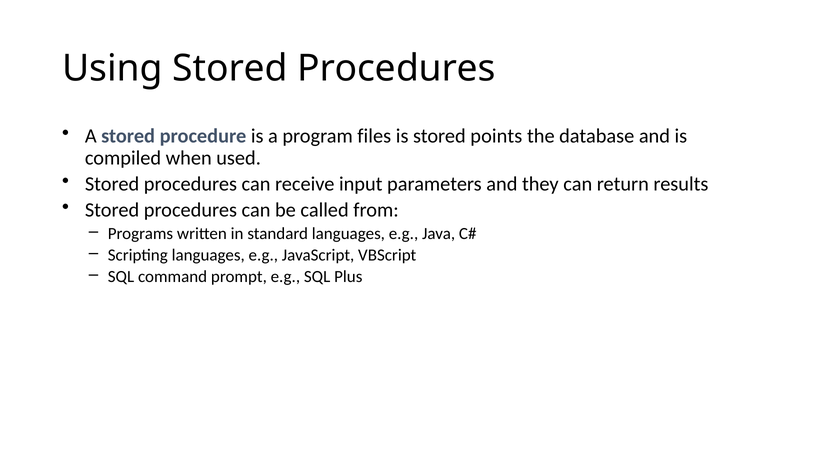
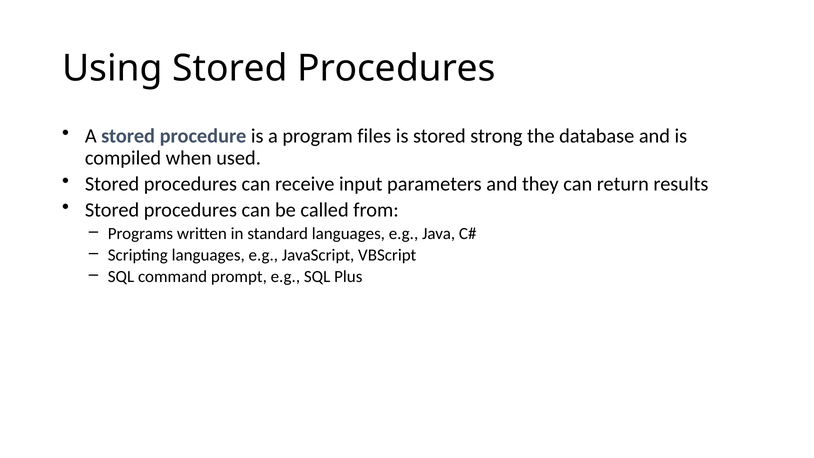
points: points -> strong (496, 136)
